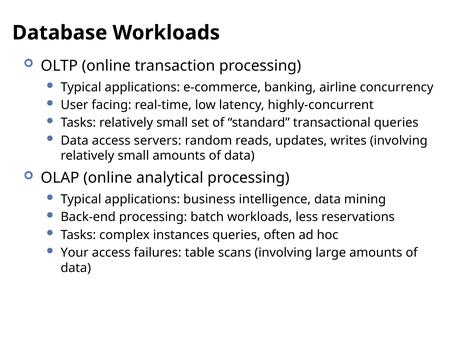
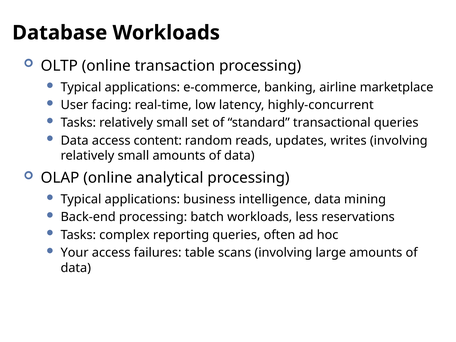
concurrency: concurrency -> marketplace (397, 87)
servers: servers -> content (158, 141)
instances: instances -> reporting (181, 235)
